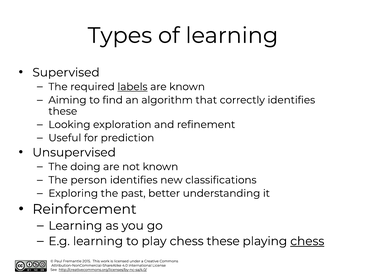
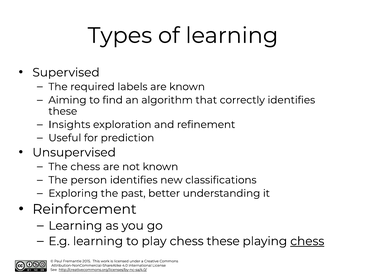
labels underline: present -> none (132, 87)
Looking: Looking -> Insights (69, 124)
The doing: doing -> chess (85, 166)
